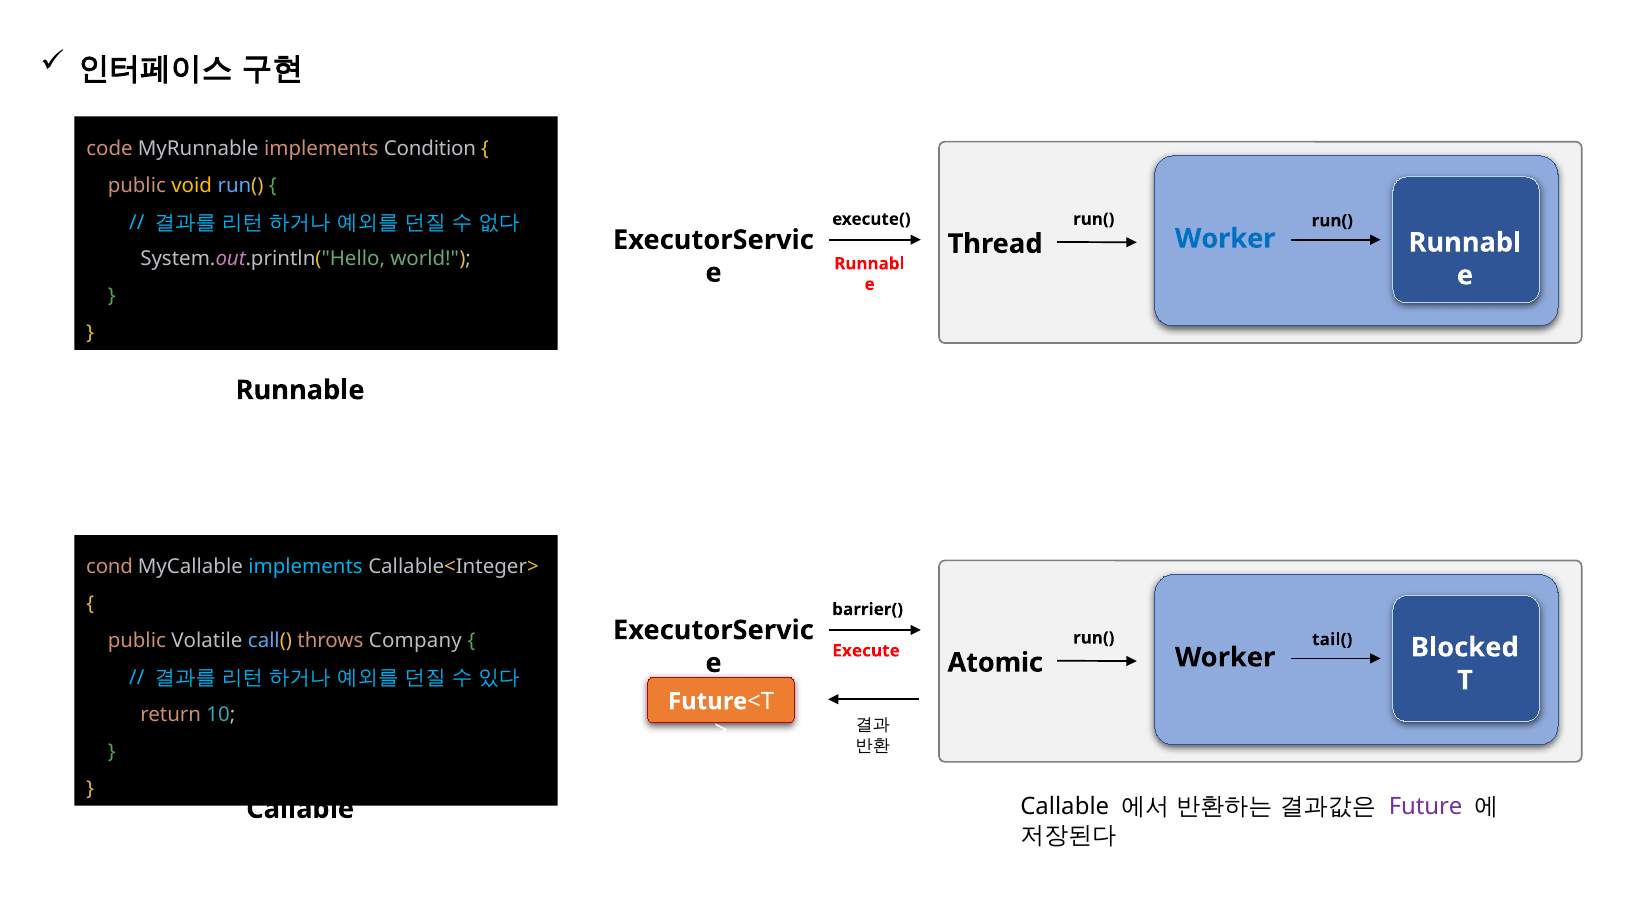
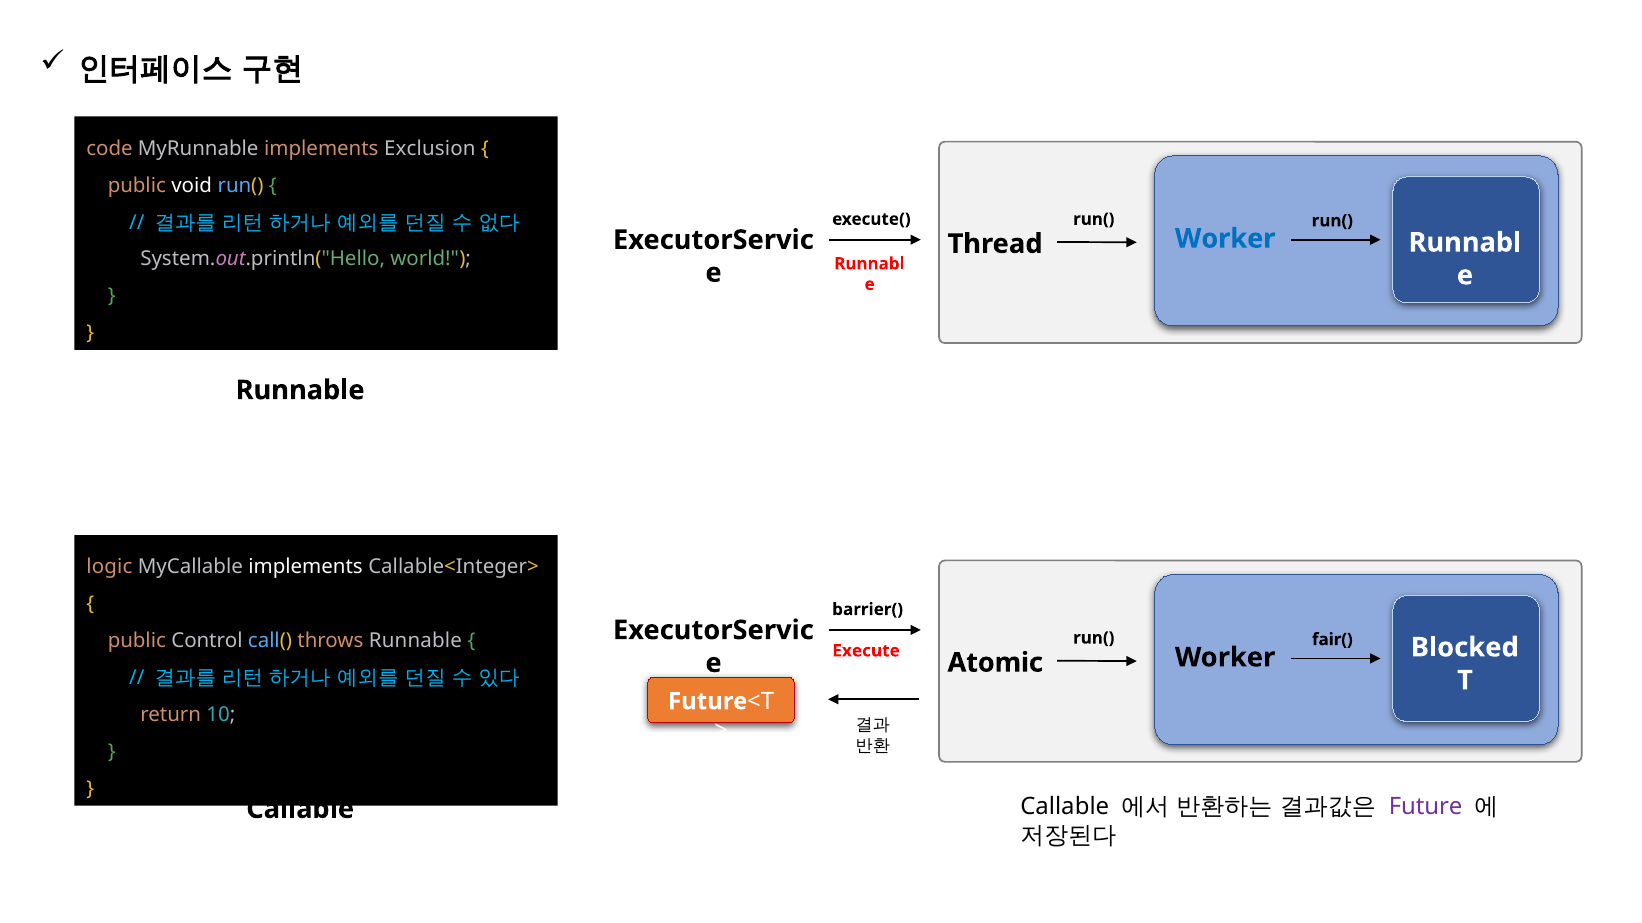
Condition: Condition -> Exclusion (430, 149)
void colour: yellow -> white (192, 185)
cond: cond -> logic (109, 568)
implements colour: light blue -> white (306, 568)
tail(: tail( -> fair( (1332, 640)
Volatile: Volatile -> Control (207, 641)
throws Company: Company -> Runnable (415, 641)
